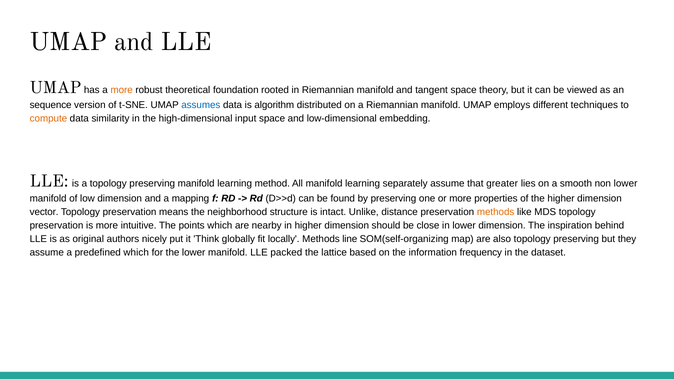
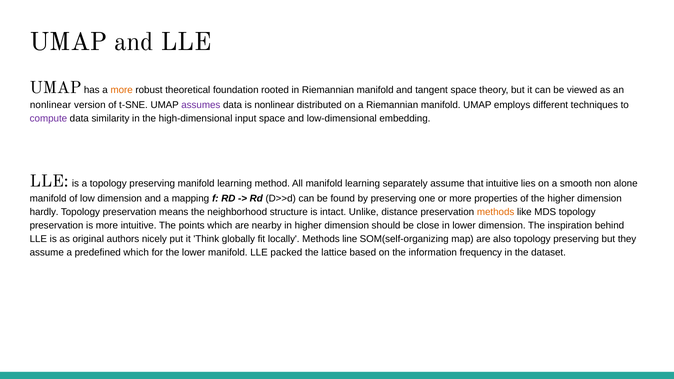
sequence: sequence -> nonlinear (50, 105)
assumes colour: blue -> purple (201, 105)
is algorithm: algorithm -> nonlinear (274, 105)
compute colour: orange -> purple (48, 118)
that greater: greater -> intuitive (502, 184)
non lower: lower -> alone (626, 184)
vector: vector -> hardly (44, 212)
